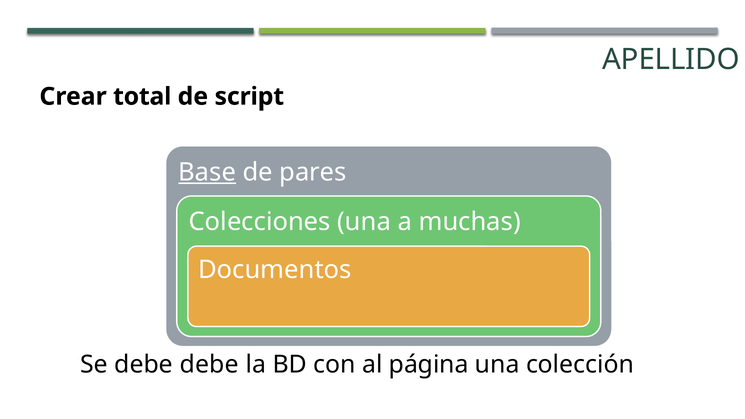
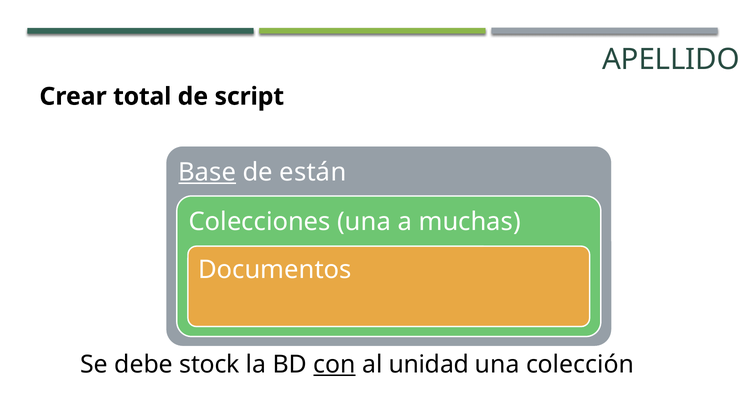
pares: pares -> están (313, 172)
debe debe: debe -> stock (209, 365)
con underline: none -> present (334, 365)
página: página -> unidad (429, 365)
